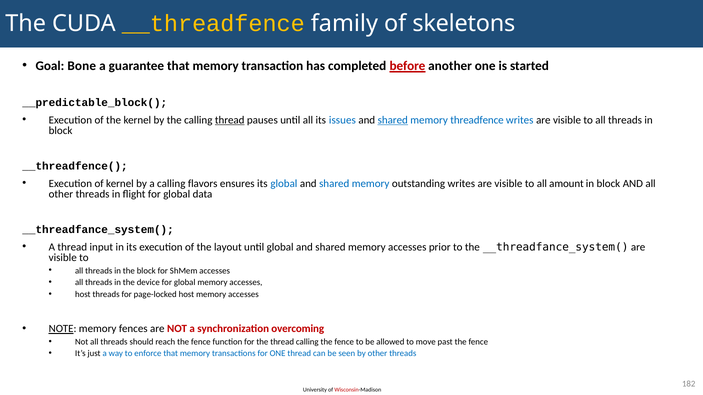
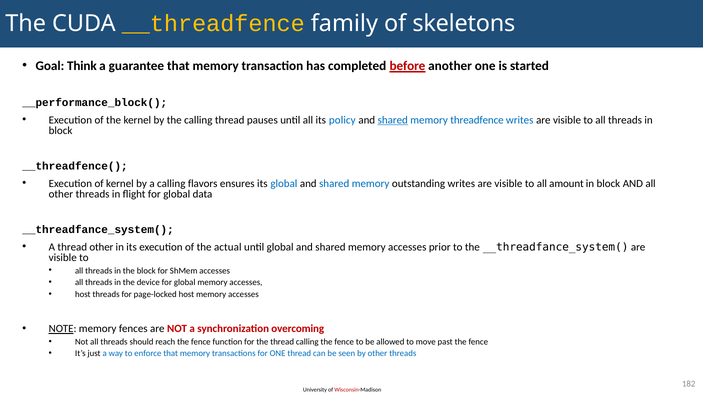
Bone: Bone -> Think (82, 66)
__predictable_block(: __predictable_block( -> __performance_block( (95, 103)
thread underline: present -> none (230, 120)
issues: issues -> policy (342, 120)
thread input: input -> other (101, 247)
layout: layout -> actual (228, 247)
